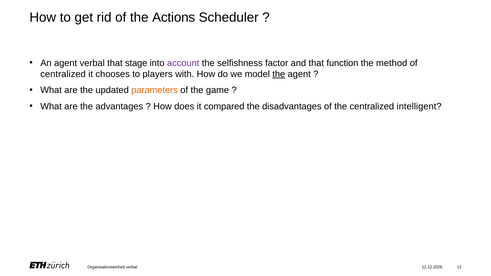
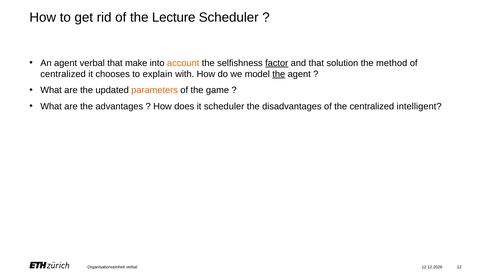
Actions: Actions -> Lecture (174, 18)
stage: stage -> make (136, 63)
account colour: purple -> orange (183, 63)
factor underline: none -> present (277, 63)
function: function -> solution (342, 63)
players: players -> explain (158, 74)
it compared: compared -> scheduler (224, 106)
